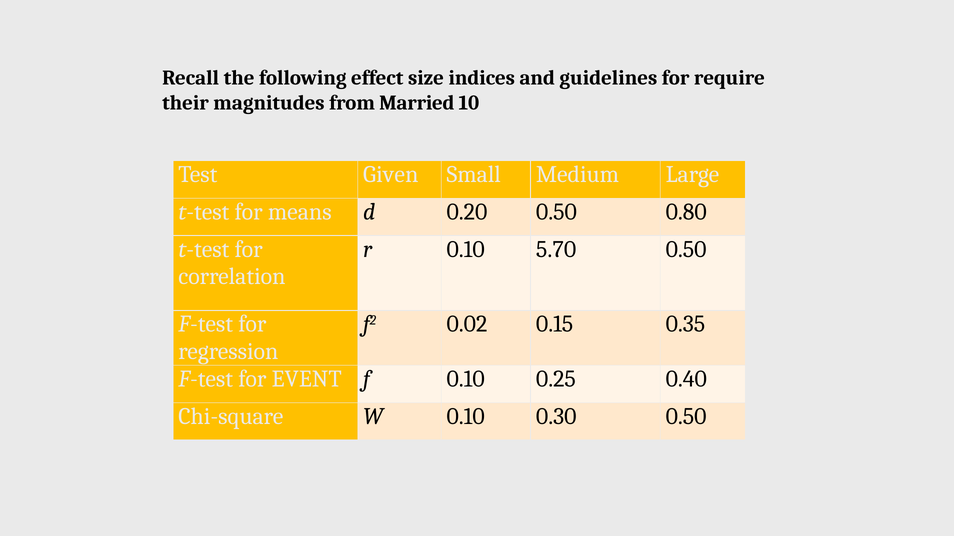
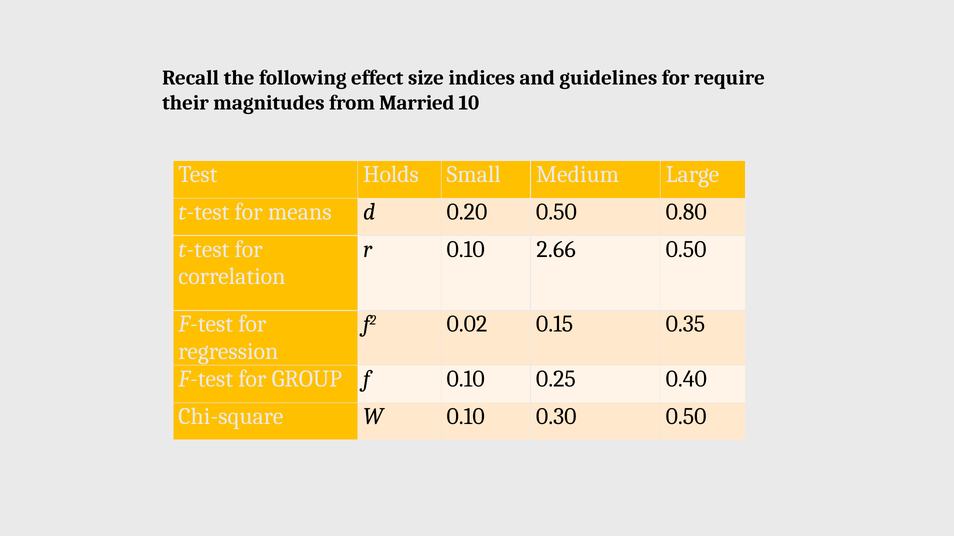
Given: Given -> Holds (391, 175)
5.70: 5.70 -> 2.66 (556, 250)
EVENT: EVENT -> GROUP (307, 379)
